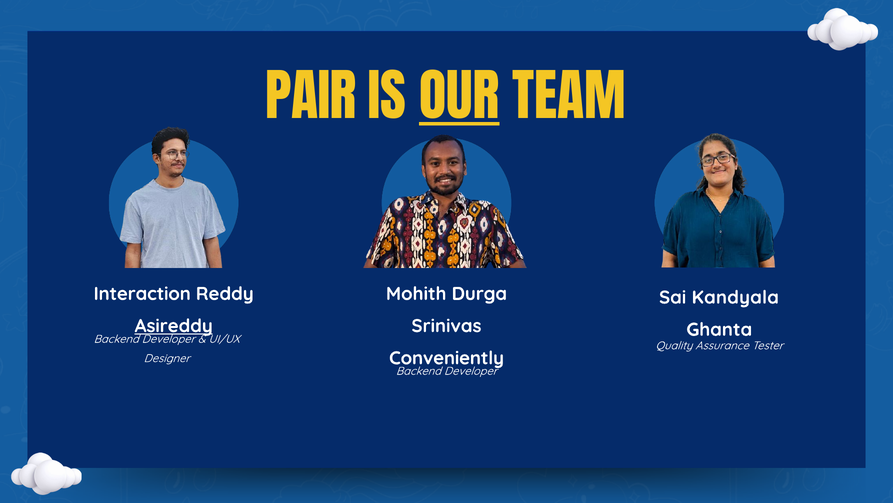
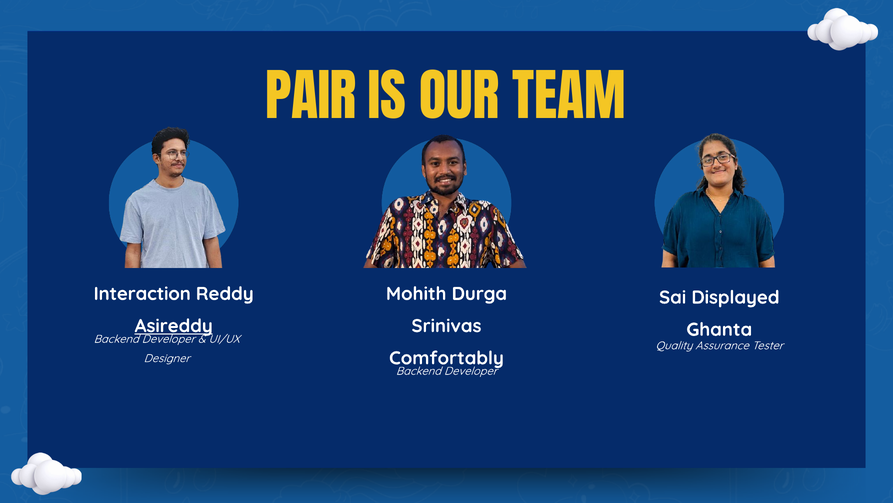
OUR underline: present -> none (459, 100)
Kandyala: Kandyala -> Displayed (735, 297)
Conveniently: Conveniently -> Comfortably (446, 358)
